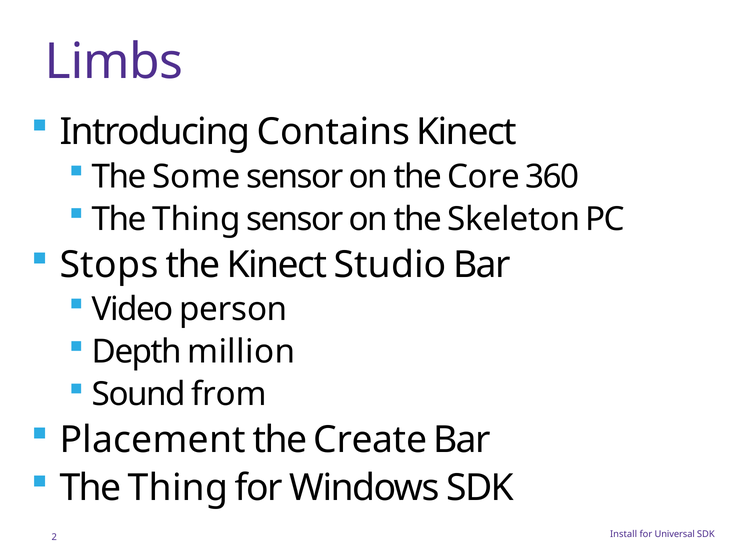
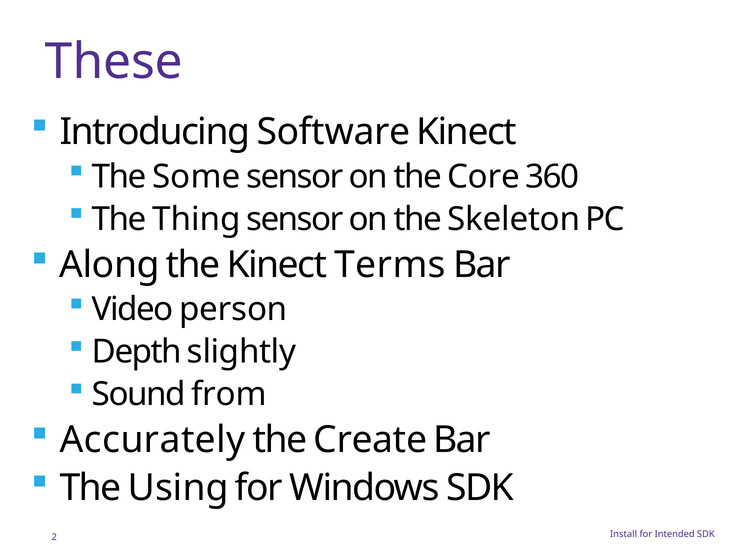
Limbs: Limbs -> These (114, 62)
Contains: Contains -> Software (333, 132)
Stops: Stops -> Along (109, 265)
Studio: Studio -> Terms (390, 265)
million: million -> slightly (241, 352)
Placement: Placement -> Accurately (153, 440)
Thing: Thing -> Using (178, 488)
Universal: Universal -> Intended (675, 534)
